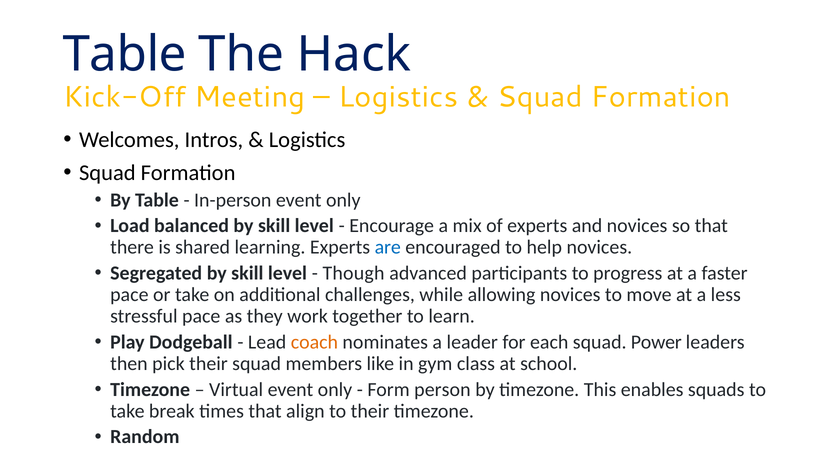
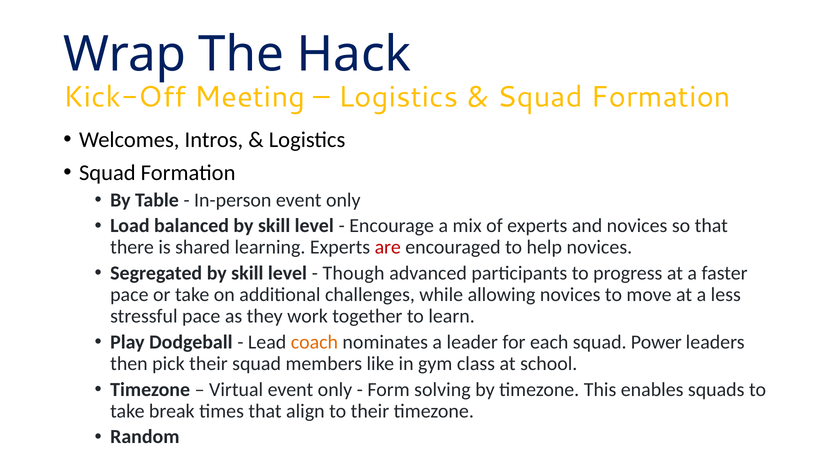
Table: Table -> Wrap (125, 54)
are colour: blue -> red (388, 247)
person: person -> solving (442, 389)
